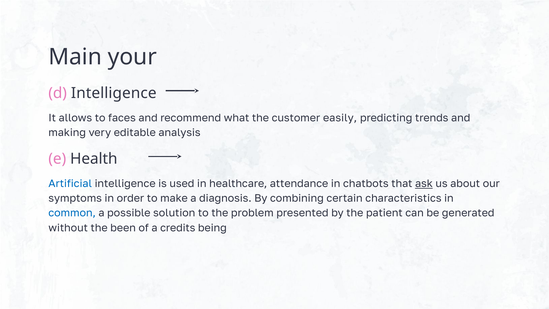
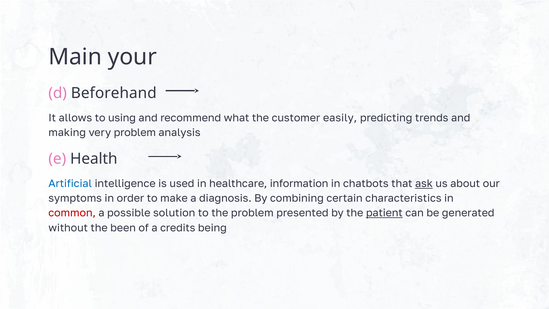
d Intelligence: Intelligence -> Beforehand (114, 93)
faces: faces -> using (122, 118)
very editable: editable -> problem (135, 133)
attendance: attendance -> information (299, 184)
common colour: blue -> red (72, 213)
patient underline: none -> present (384, 213)
